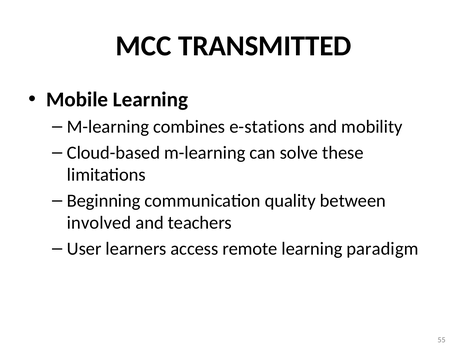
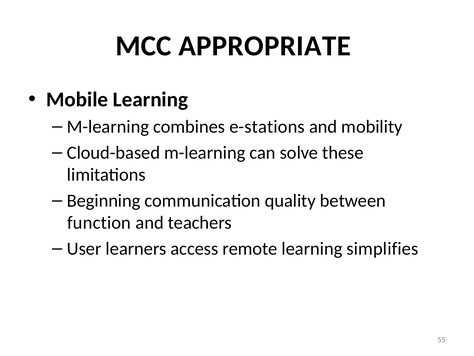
TRANSMITTED: TRANSMITTED -> APPROPRIATE (265, 46)
involved: involved -> function (99, 223)
paradigm: paradigm -> simplifies (382, 248)
